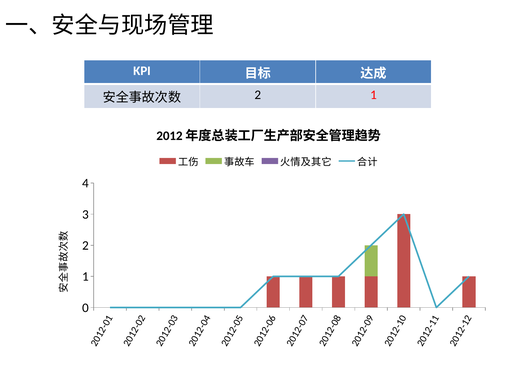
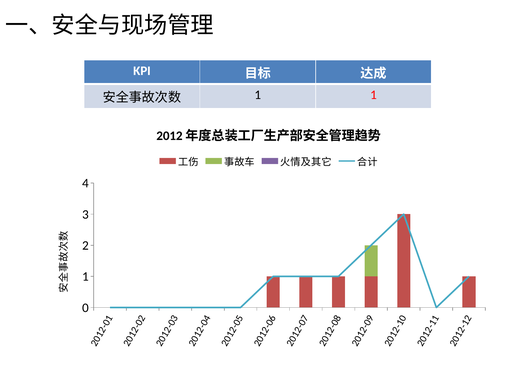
2: 2 -> 1 (258, 95)
